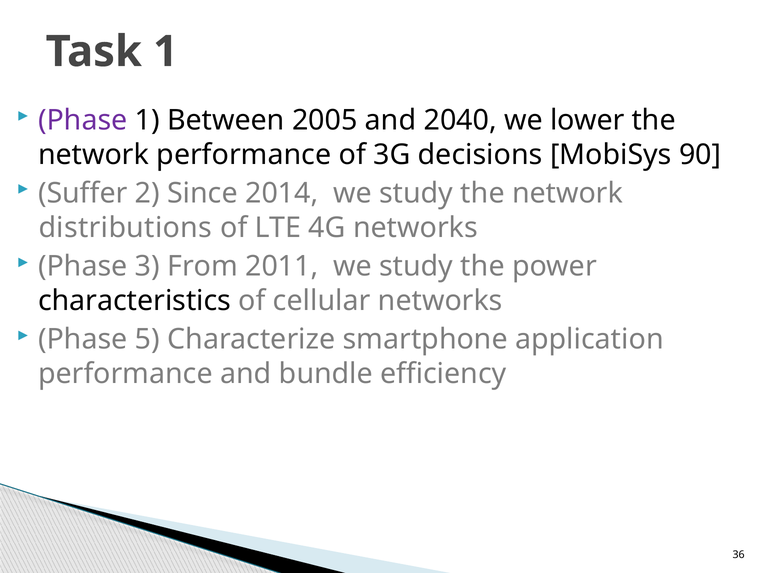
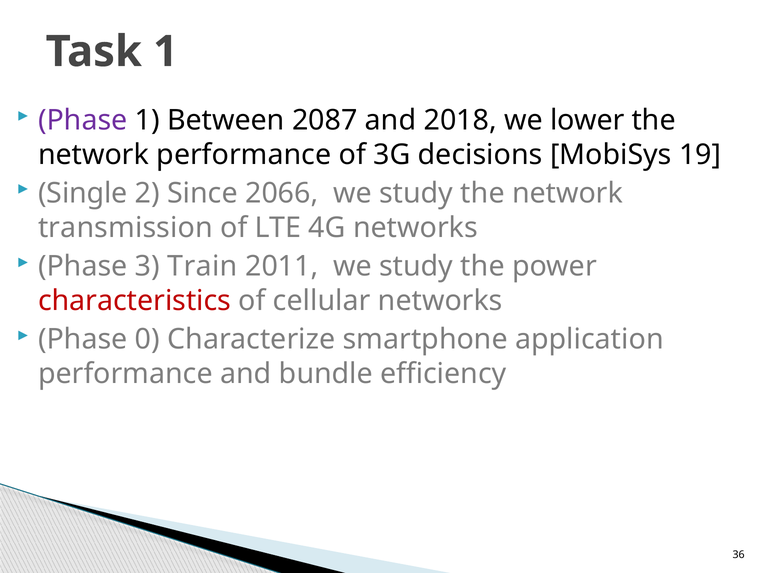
2005: 2005 -> 2087 (325, 120)
2040: 2040 -> 2018 (460, 120)
90: 90 -> 19 (700, 155)
Suffer: Suffer -> Single (83, 193)
2014: 2014 -> 2066 (282, 193)
distributions: distributions -> transmission (125, 228)
From: From -> Train (202, 266)
characteristics colour: black -> red (135, 300)
5: 5 -> 0 (147, 339)
